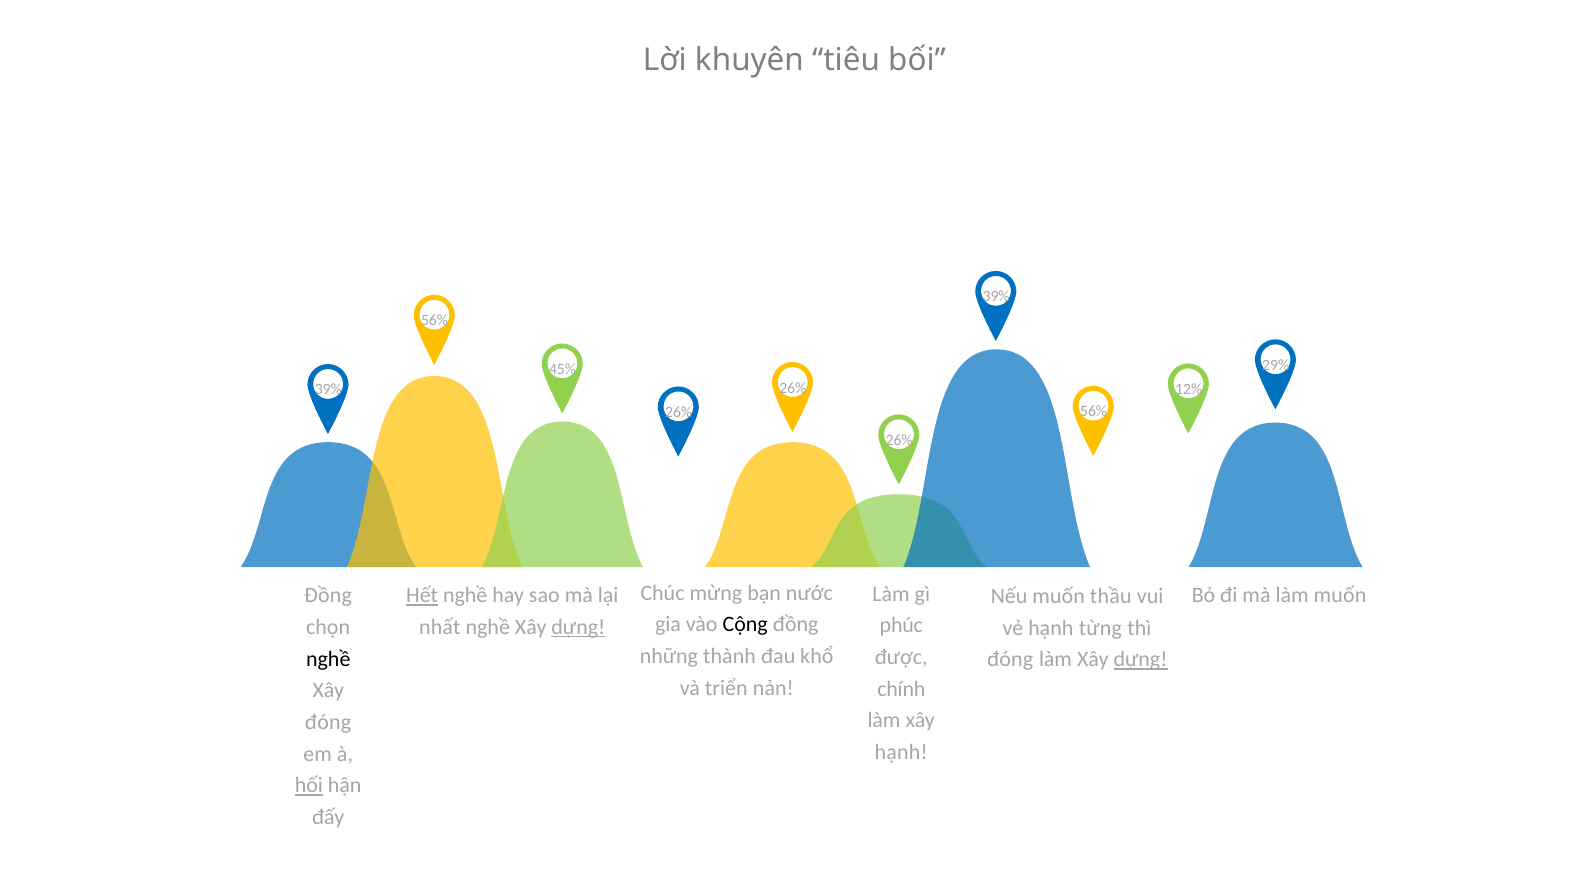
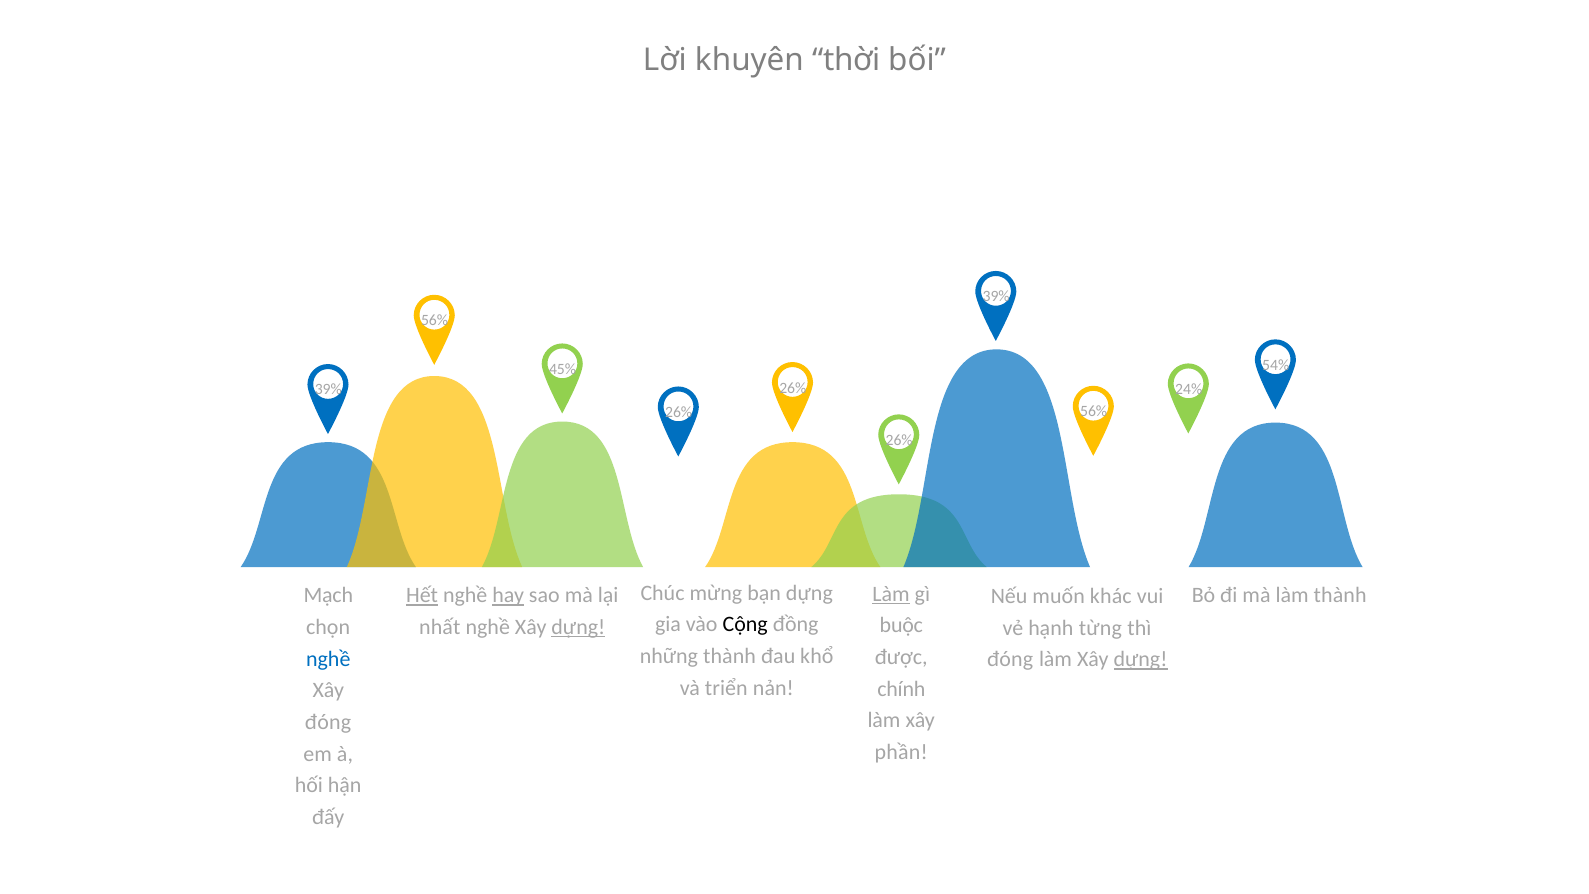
tiêu: tiêu -> thời (846, 60)
29%: 29% -> 54% (1276, 365)
12%: 12% -> 24% (1189, 389)
bạn nước: nước -> dựng (809, 593)
Làm underline: none -> present (891, 594)
Đồng: Đồng -> Mạch (328, 596)
hay underline: none -> present (508, 596)
làm muốn: muốn -> thành (1340, 596)
thầu: thầu -> khác (1111, 596)
phúc: phúc -> buộc (901, 625)
nghề colour: black -> blue (328, 659)
hạnh: hạnh -> phần (901, 752)
hối underline: present -> none (309, 785)
